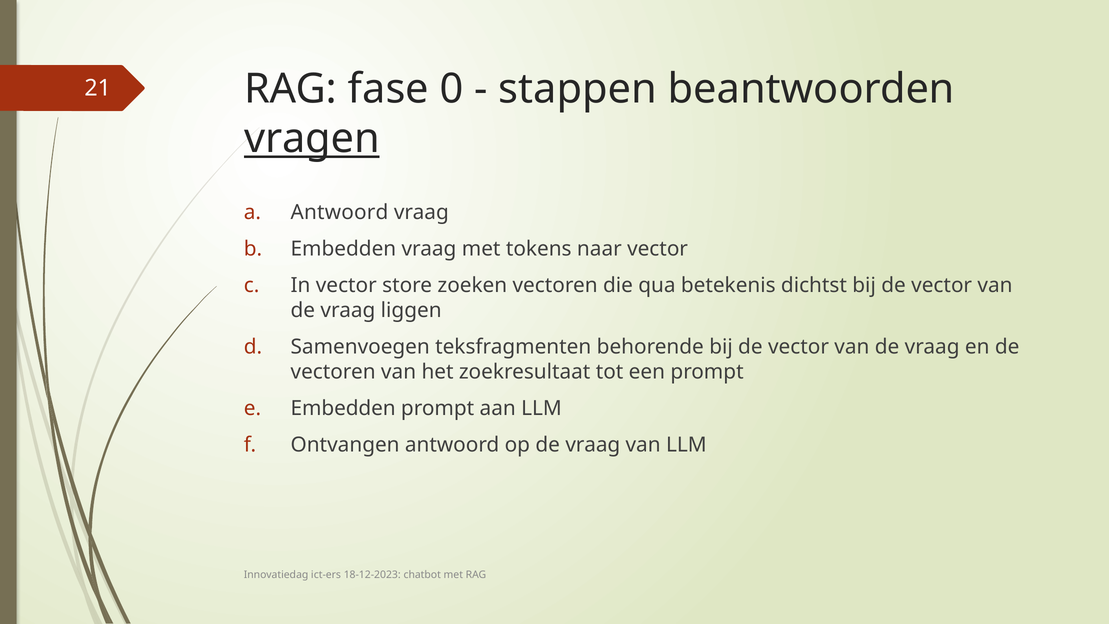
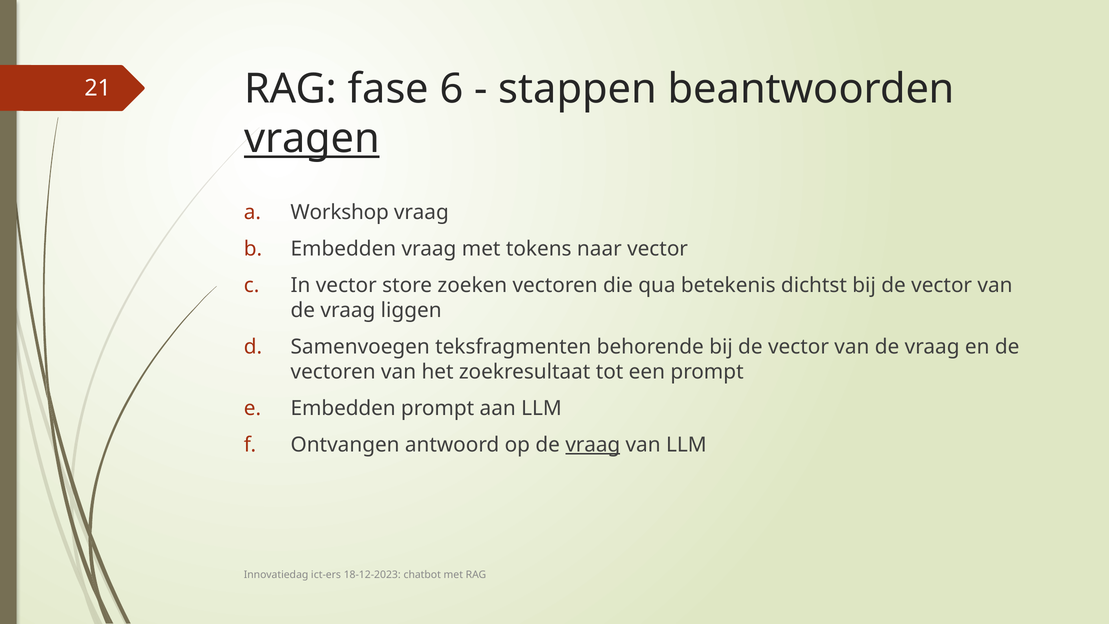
0: 0 -> 6 (452, 89)
Antwoord: Antwoord -> Workshop (340, 212)
vraag underline: none -> present (593, 445)
